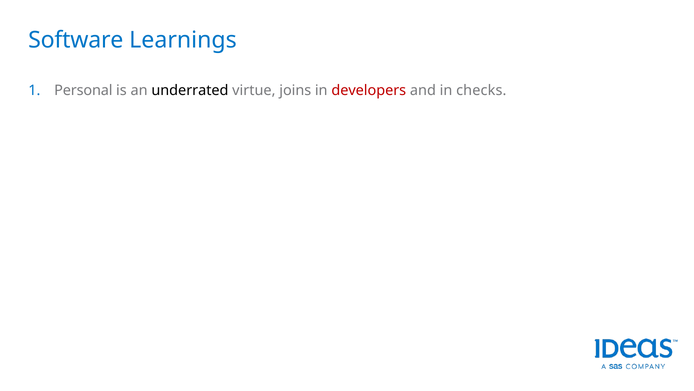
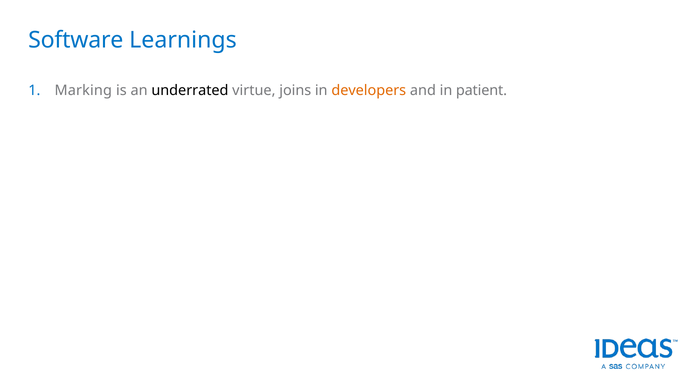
Personal: Personal -> Marking (83, 91)
developers colour: red -> orange (369, 91)
checks: checks -> patient (481, 91)
